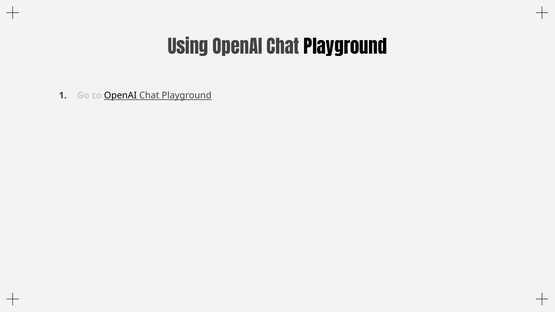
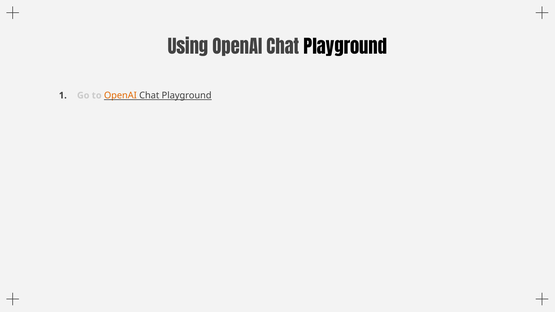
OpenAI colour: black -> orange (120, 95)
